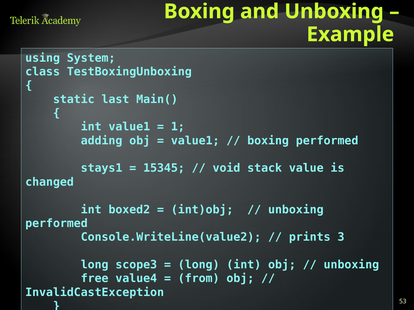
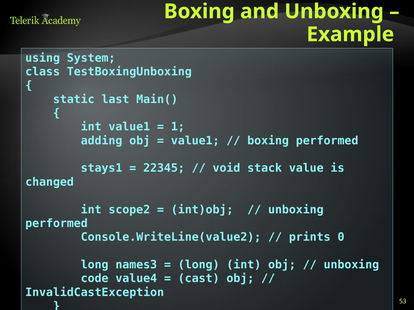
15345: 15345 -> 22345 (164, 168)
boxed2: boxed2 -> scope2 (129, 210)
3: 3 -> 0 (341, 237)
scope3: scope3 -> names3 (136, 265)
free: free -> code (95, 279)
from: from -> cast (199, 279)
